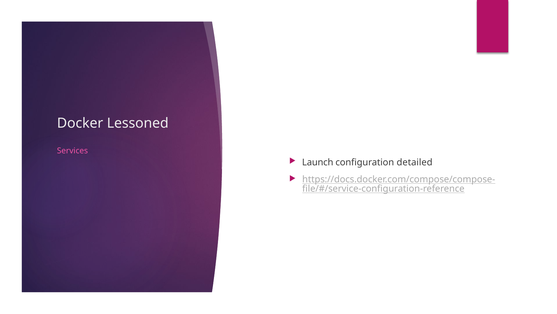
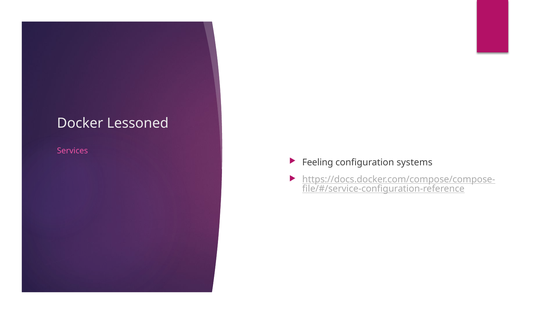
Launch: Launch -> Feeling (318, 162)
detailed: detailed -> systems (415, 162)
